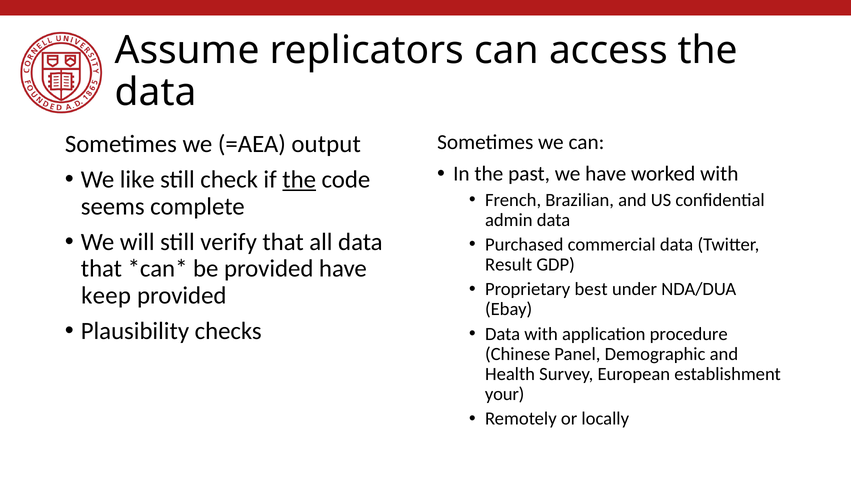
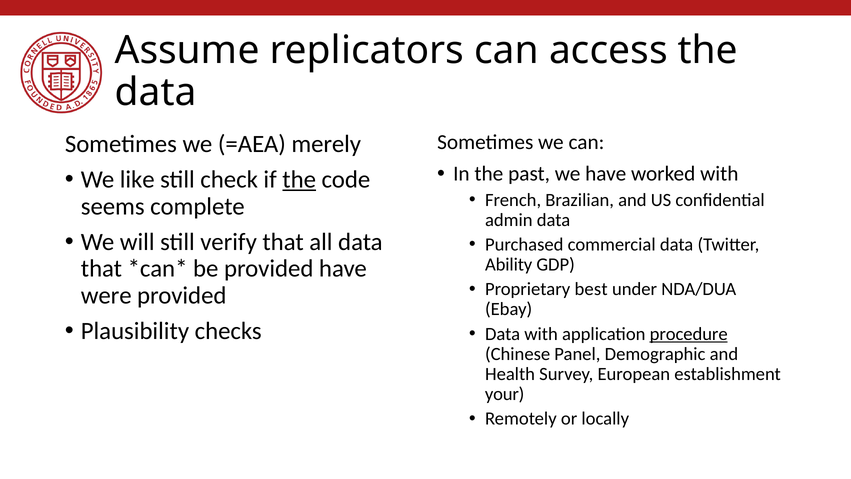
output: output -> merely (326, 144)
Result: Result -> Ability (509, 265)
keep: keep -> were (106, 295)
procedure underline: none -> present (689, 334)
